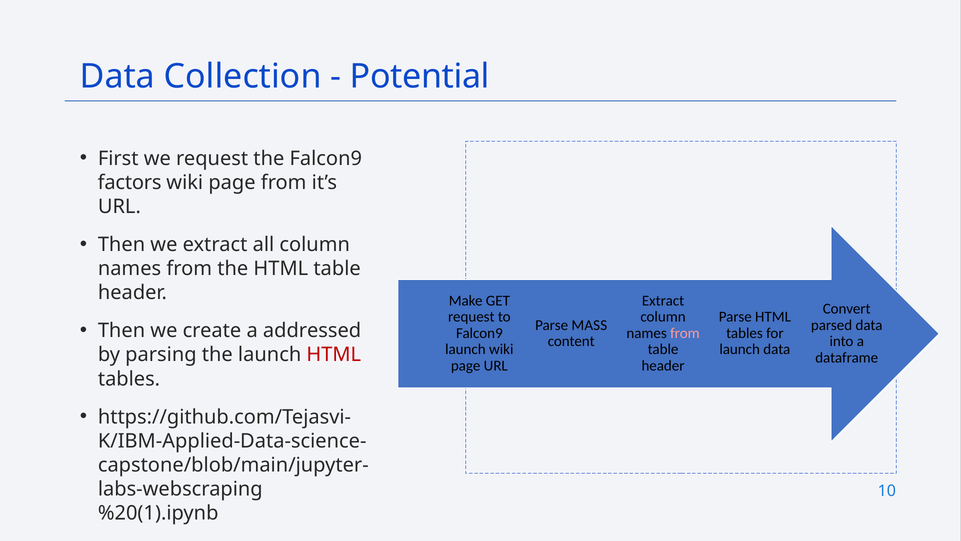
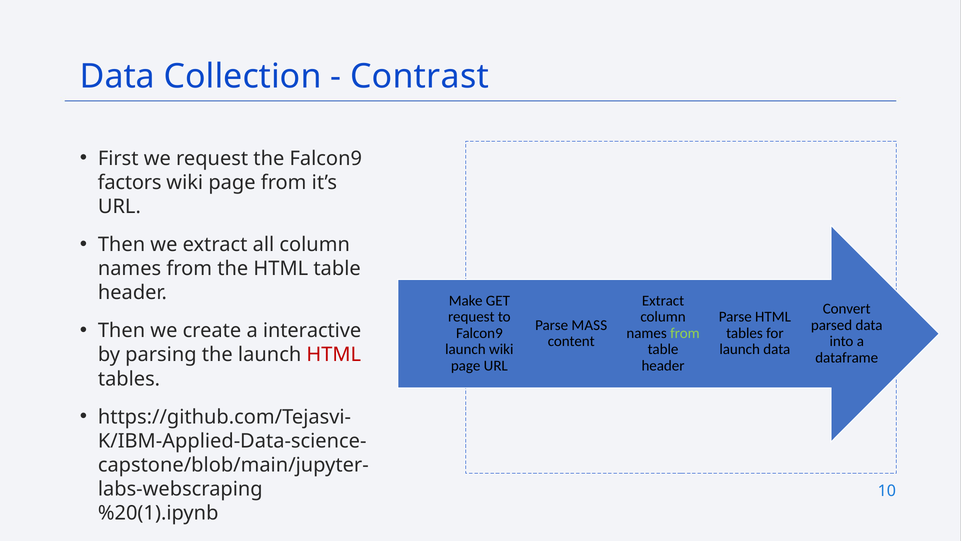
Potential: Potential -> Contrast (419, 76)
addressed: addressed -> interactive (312, 331)
from colour: pink -> light green (685, 333)
